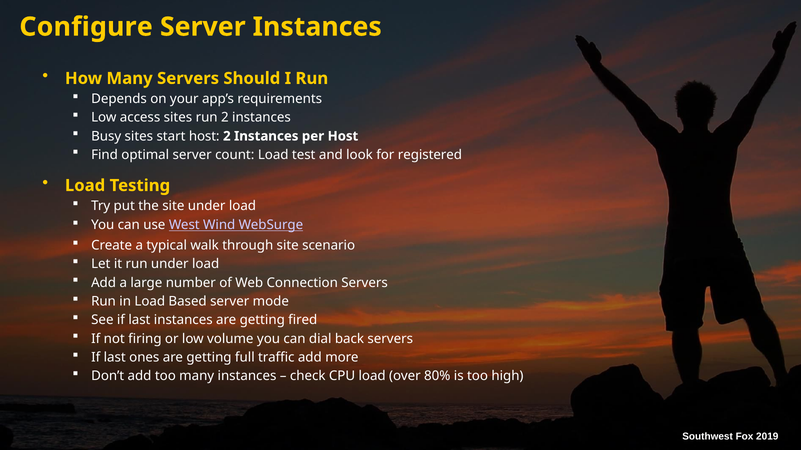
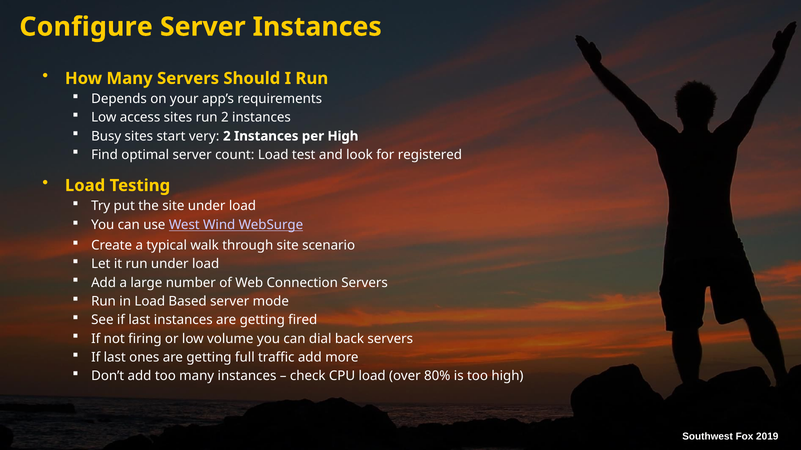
start host: host -> very (204, 136)
per Host: Host -> High (343, 136)
